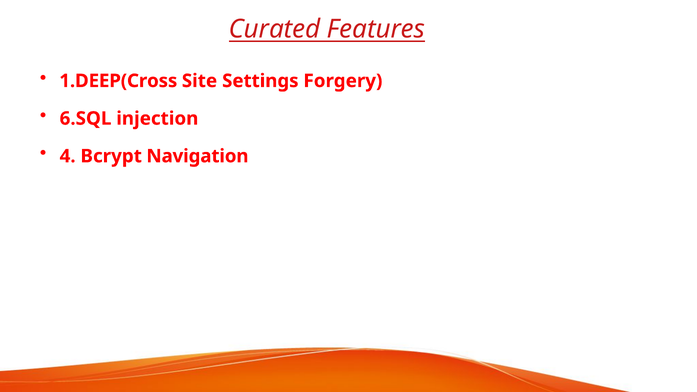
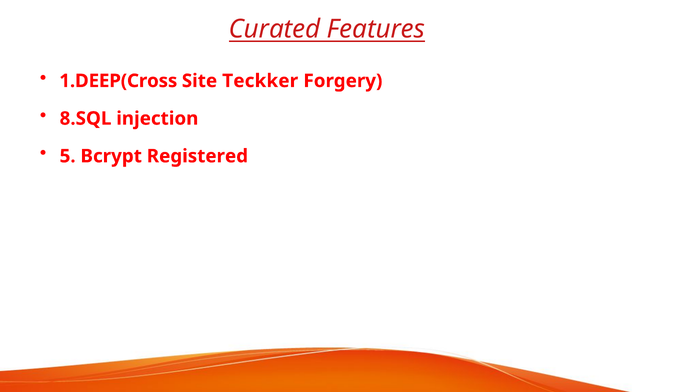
Settings: Settings -> Teckker (260, 81)
6.SQL: 6.SQL -> 8.SQL (85, 119)
4: 4 -> 5 (68, 156)
Navigation: Navigation -> Registered (197, 156)
